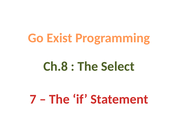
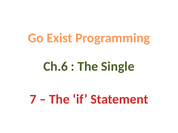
Ch.8: Ch.8 -> Ch.6 (56, 67)
Select: Select -> Single (118, 67)
